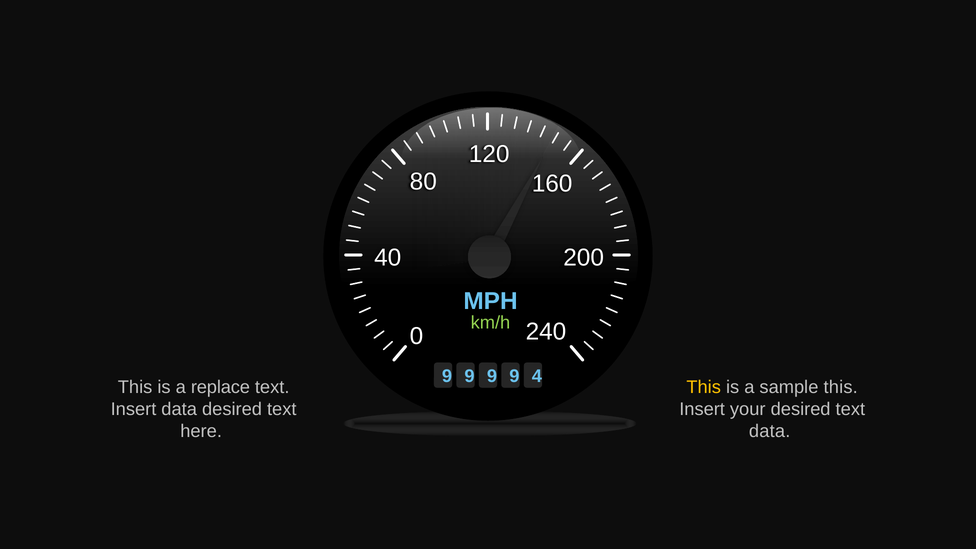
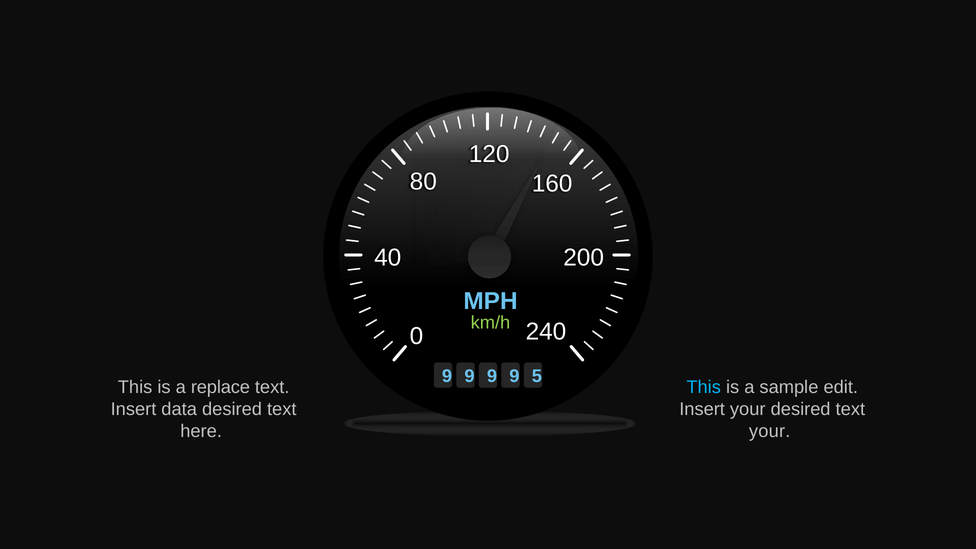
4: 4 -> 5 (537, 376)
This colour: yellow -> light blue (704, 387)
sample this: this -> edit (841, 387)
data: data -> your (770, 431)
